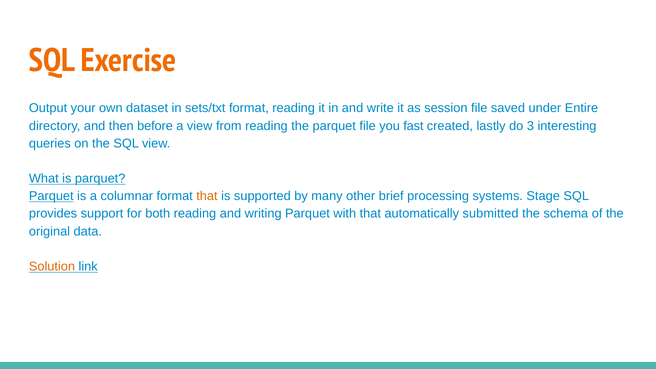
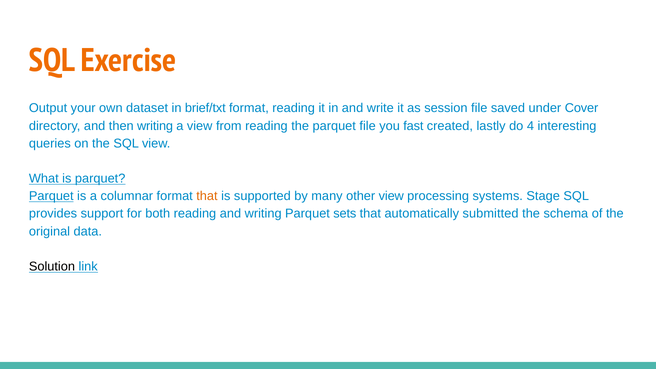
sets/txt: sets/txt -> brief/txt (205, 108)
Entire: Entire -> Cover (582, 108)
then before: before -> writing (155, 126)
3: 3 -> 4 (530, 126)
other brief: brief -> view (391, 196)
with: with -> sets (345, 214)
Solution colour: orange -> black (52, 267)
